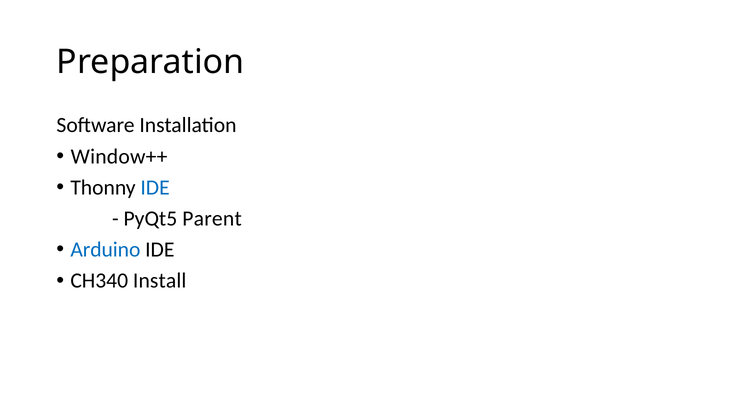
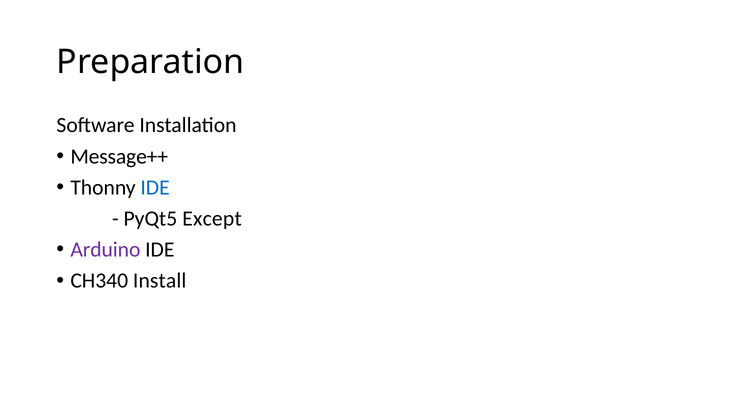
Window++: Window++ -> Message++ (119, 156)
Parent: Parent -> Except (212, 218)
Arduino colour: blue -> purple (105, 250)
